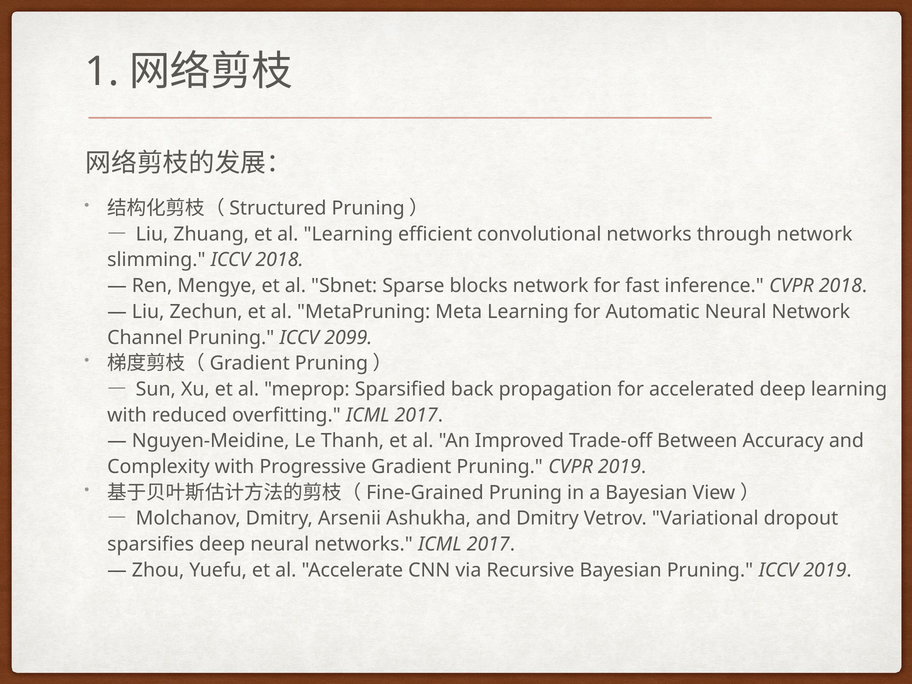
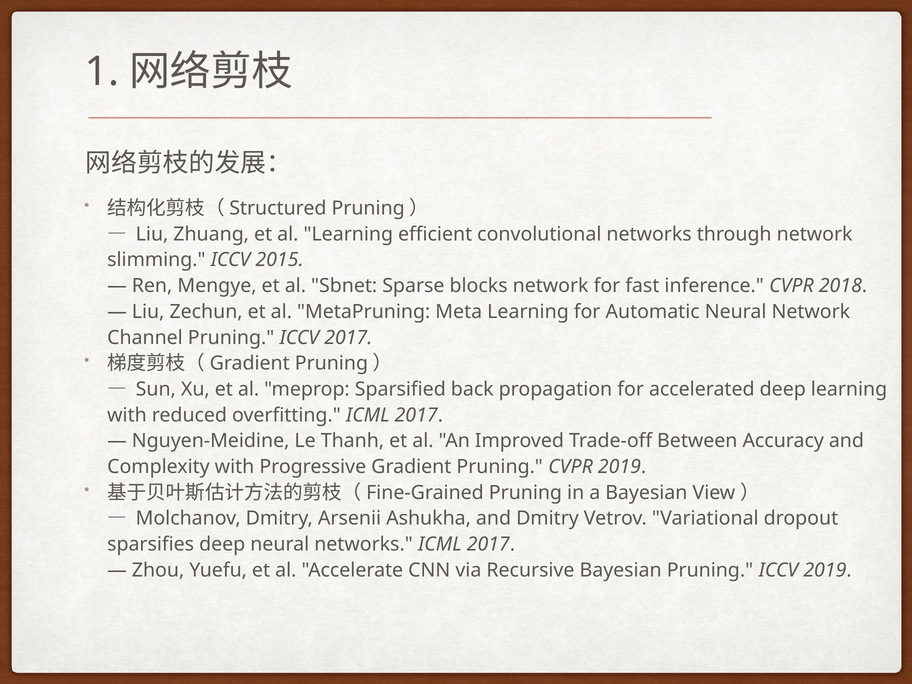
ICCV 2018: 2018 -> 2015 (279, 260)
ICCV 2099: 2099 -> 2017 (348, 338)
